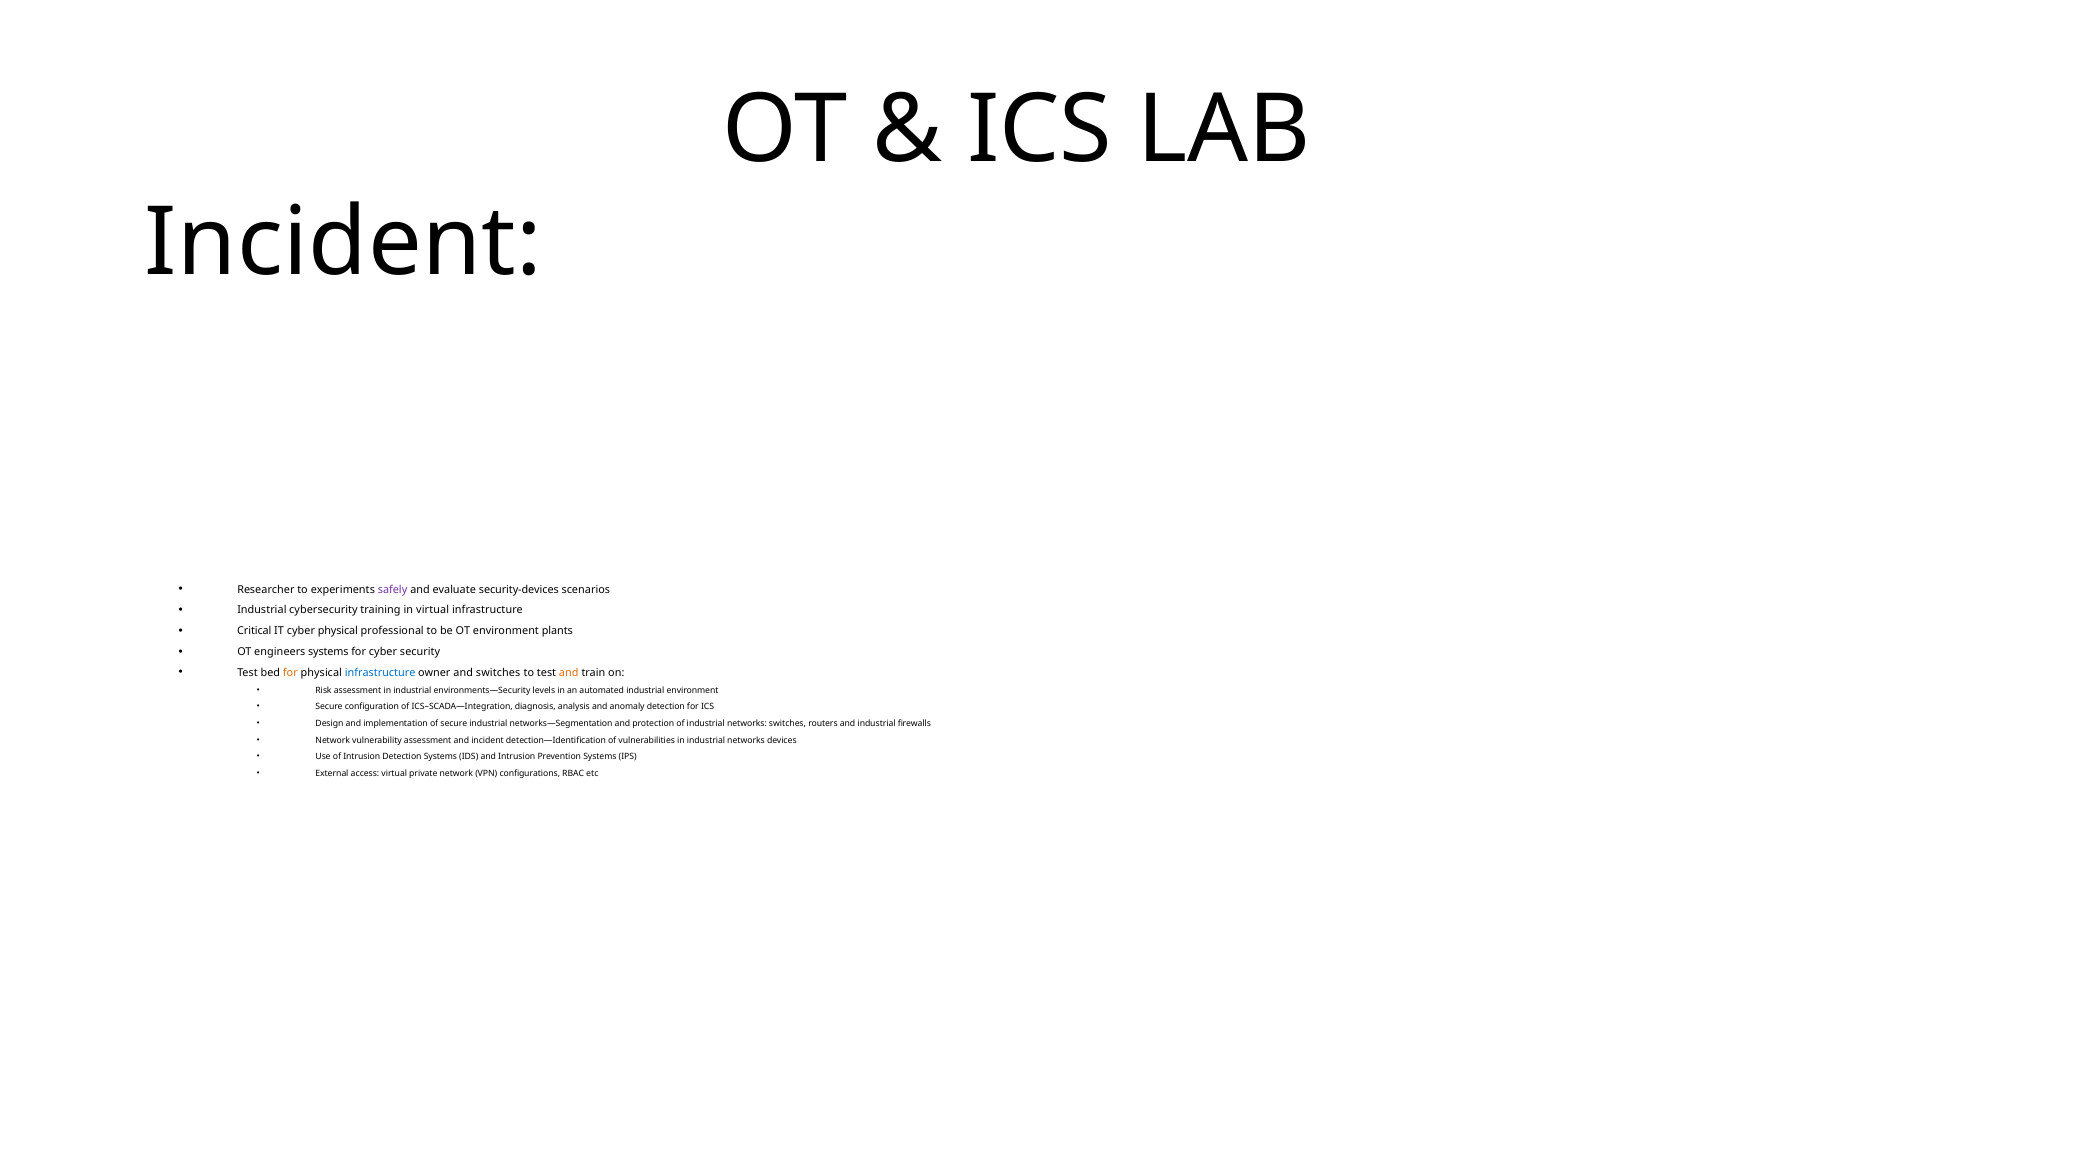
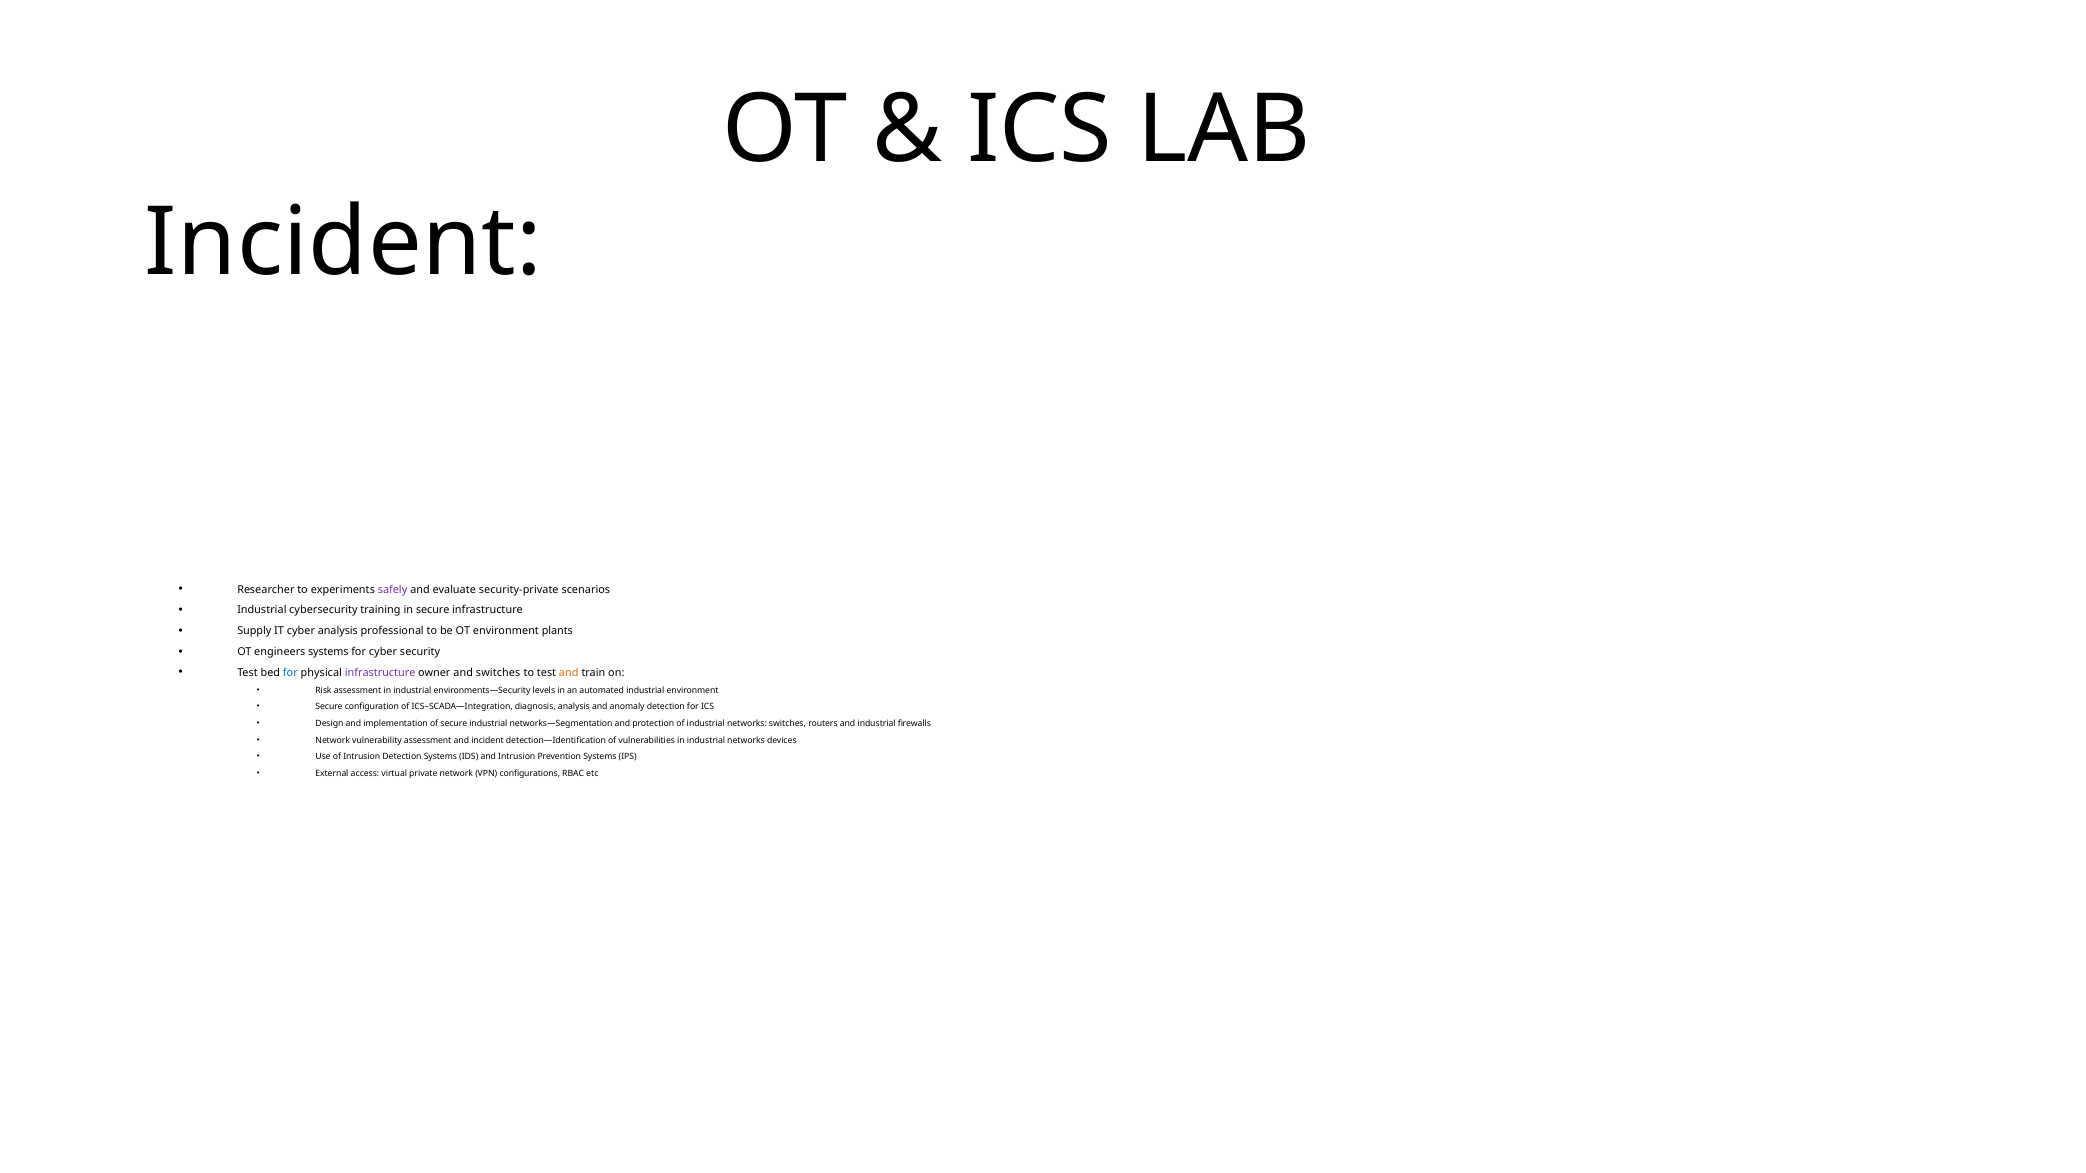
security-devices: security-devices -> security-private (519, 590)
in virtual: virtual -> secure (433, 610)
Critical: Critical -> Supply (254, 631)
cyber physical: physical -> analysis (338, 631)
for colour: orange -> blue (290, 673)
infrastructure colour: blue -> purple (380, 673)
